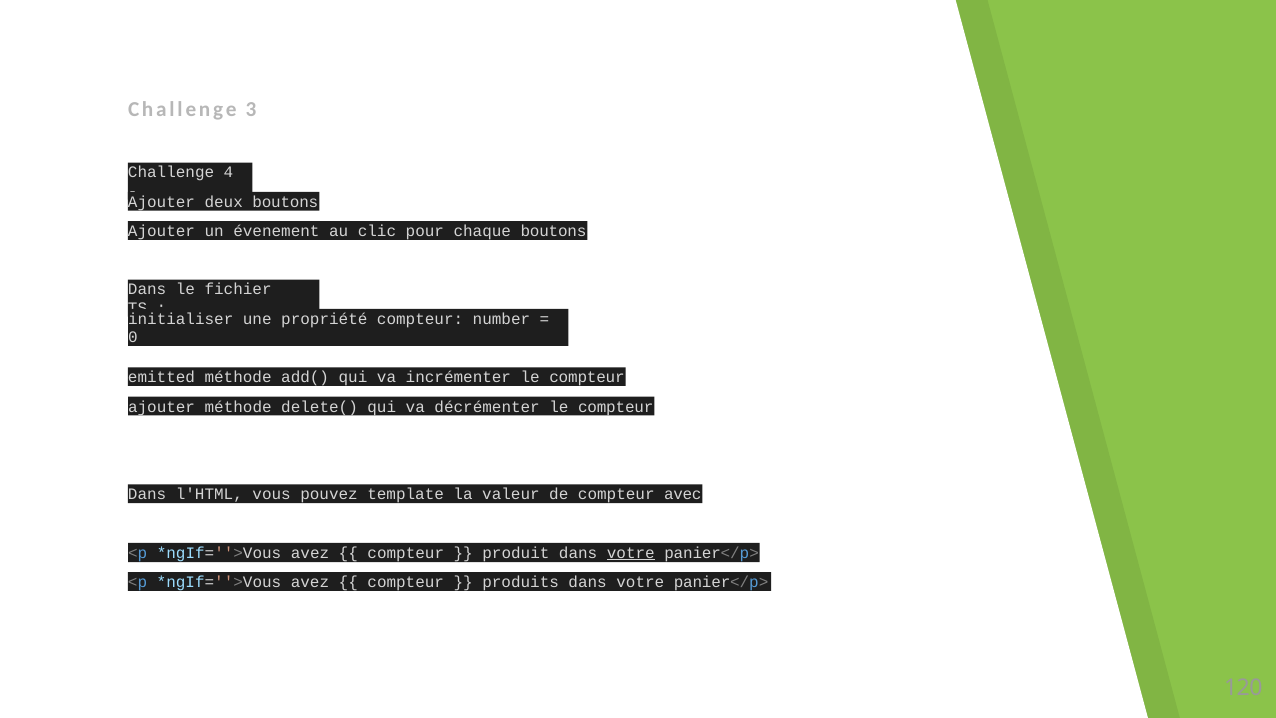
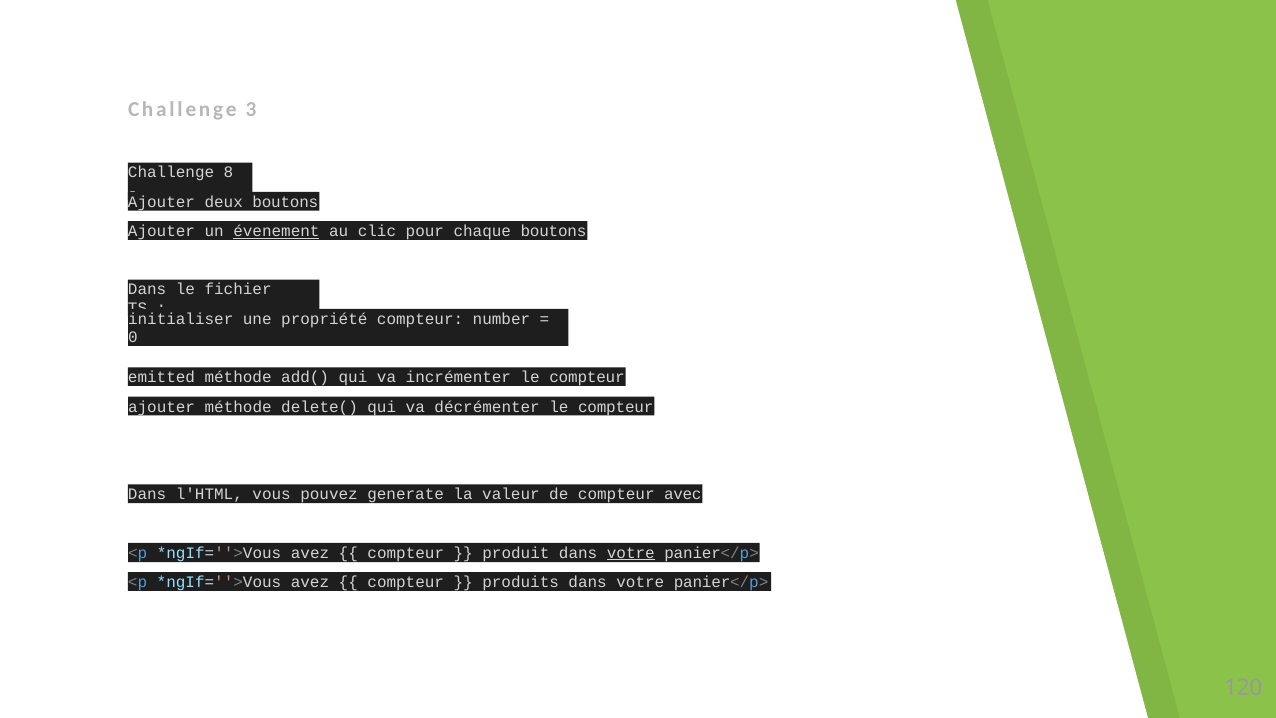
4: 4 -> 8 (228, 173)
évenement underline: none -> present (276, 231)
template: template -> generate (406, 494)
